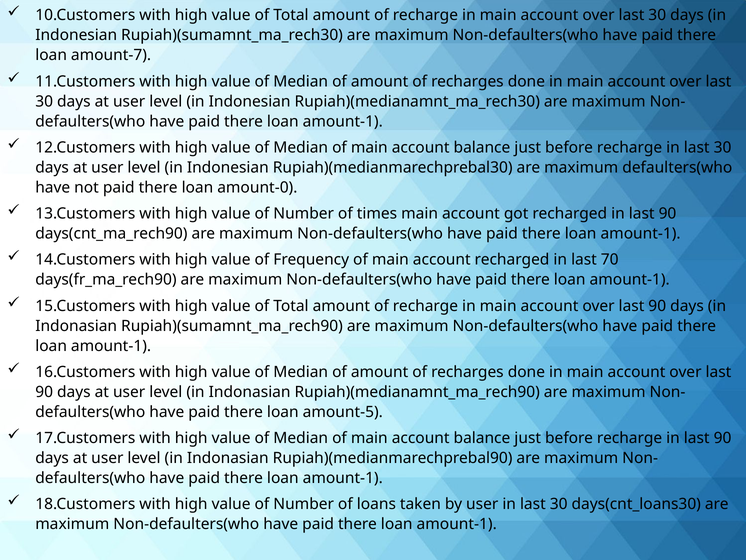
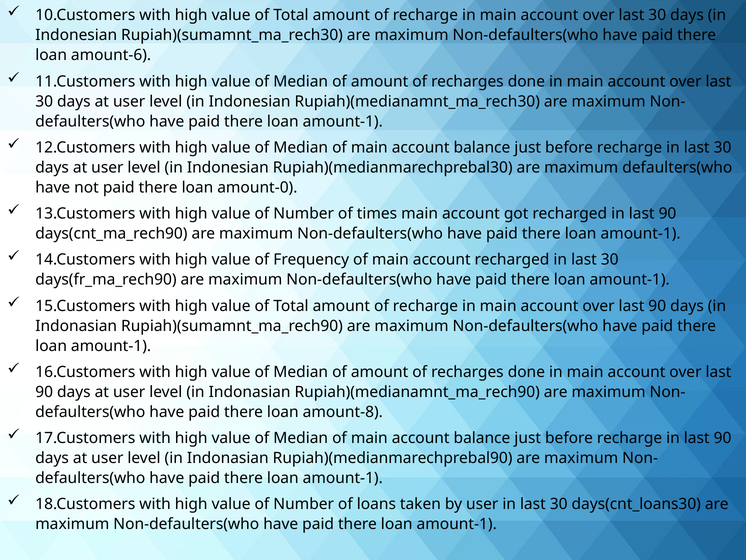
amount-7: amount-7 -> amount-6 (111, 55)
recharged in last 70: 70 -> 30 (610, 260)
amount-5: amount-5 -> amount-8 (343, 412)
